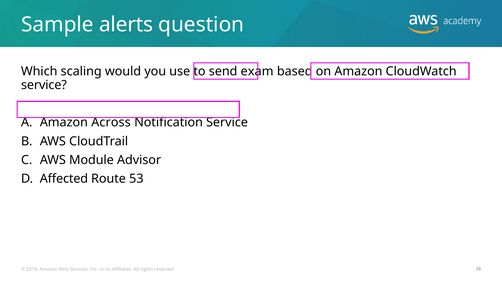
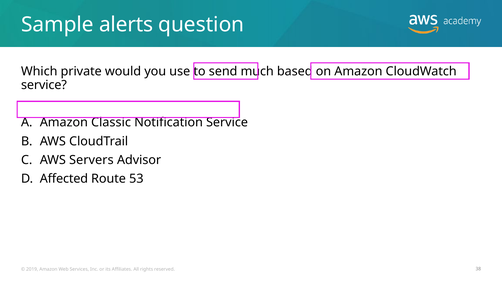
scaling: scaling -> private (81, 72)
exam: exam -> much (257, 72)
Across: Across -> Classic (111, 123)
Module: Module -> Servers (91, 160)
